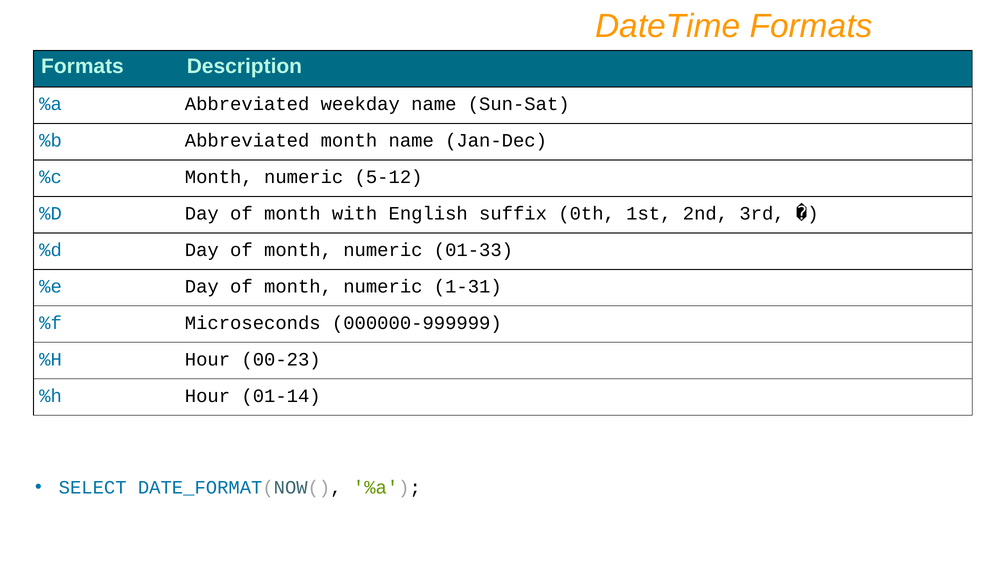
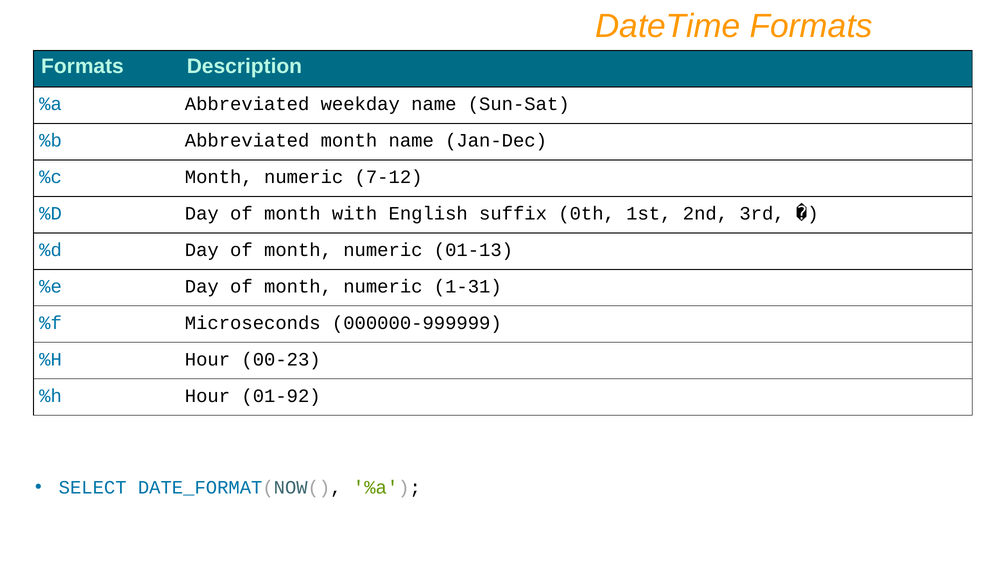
5-12: 5-12 -> 7-12 (389, 177)
01-33: 01-33 -> 01-13 (473, 250)
01-14: 01-14 -> 01-92 (281, 396)
